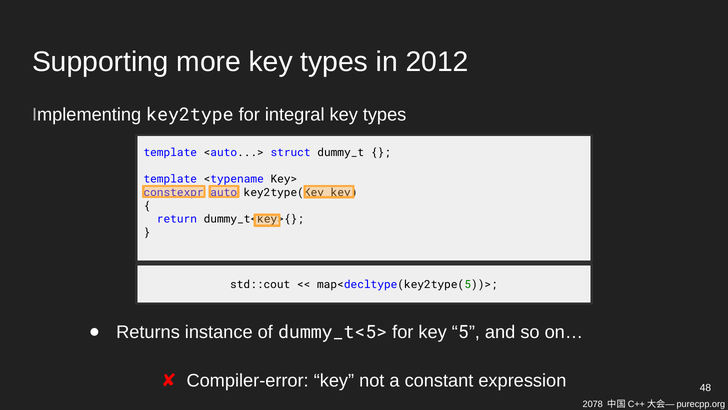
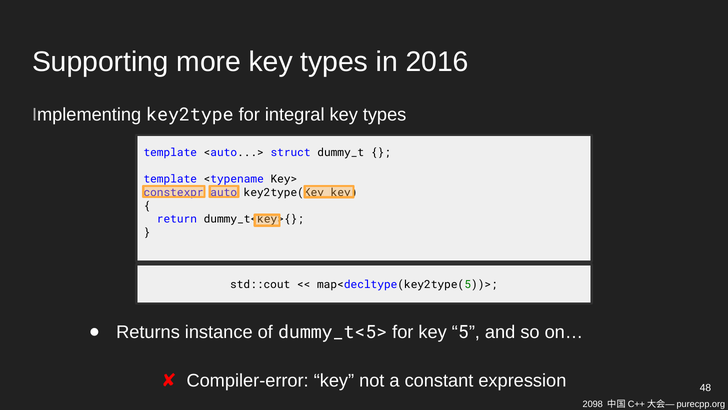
2012: 2012 -> 2016 (437, 62)
2078: 2078 -> 2098 (593, 404)
